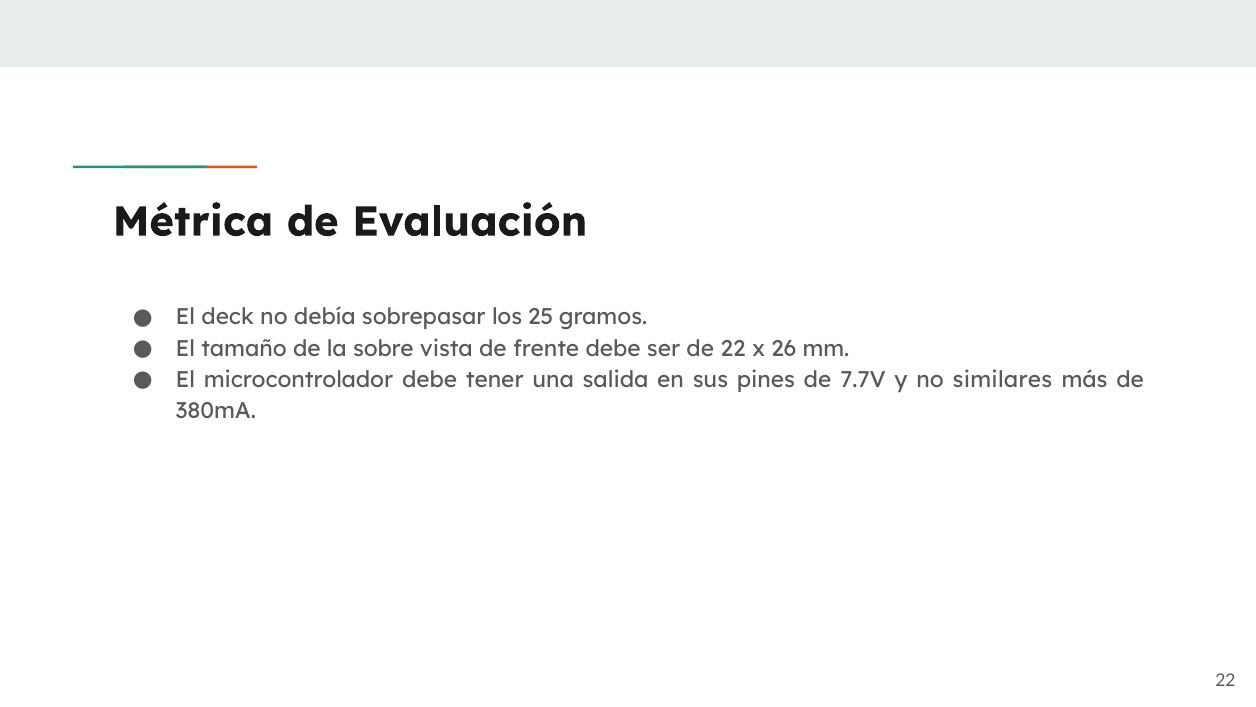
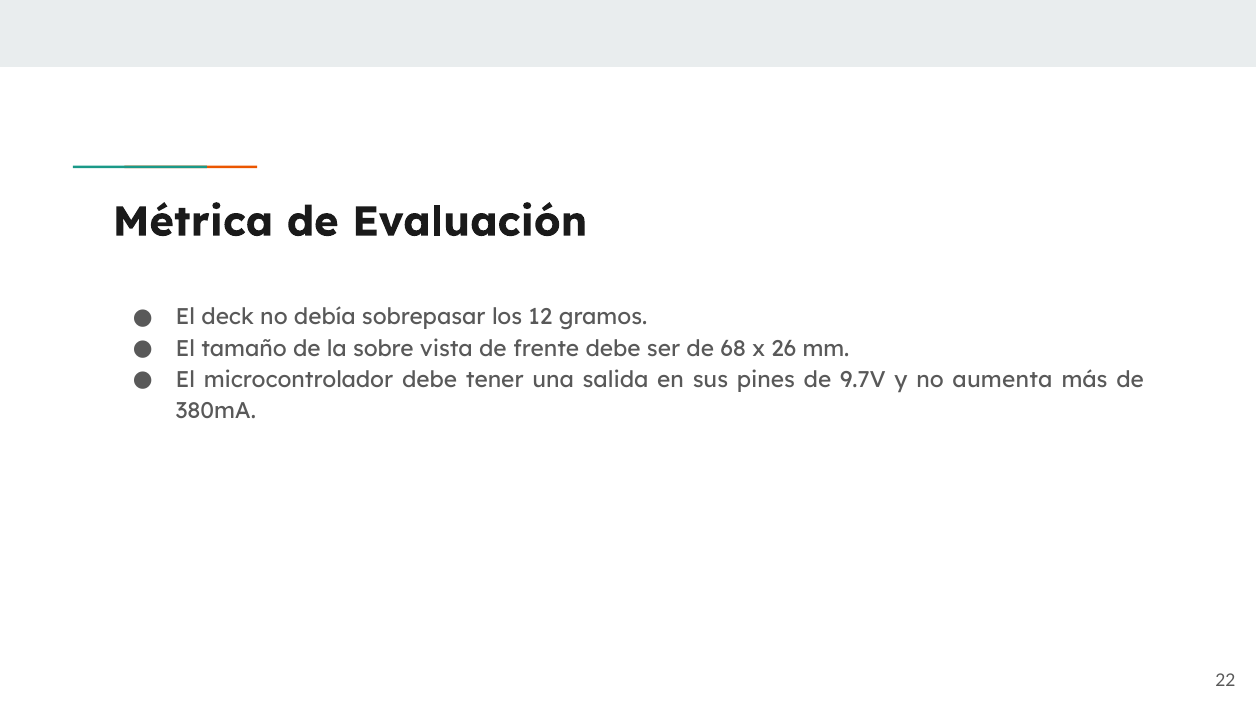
25: 25 -> 12 (540, 317)
de 22: 22 -> 68 (733, 348)
7.7V: 7.7V -> 9.7V (863, 380)
similares: similares -> aumenta (1003, 380)
